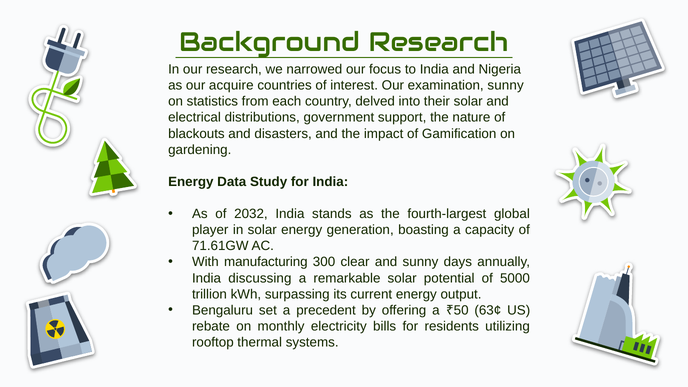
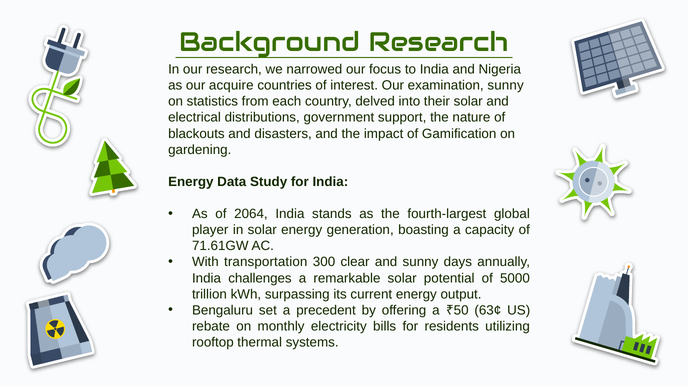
2032: 2032 -> 2064 (251, 214)
manufacturing: manufacturing -> transportation (266, 262)
discussing: discussing -> challenges (260, 278)
